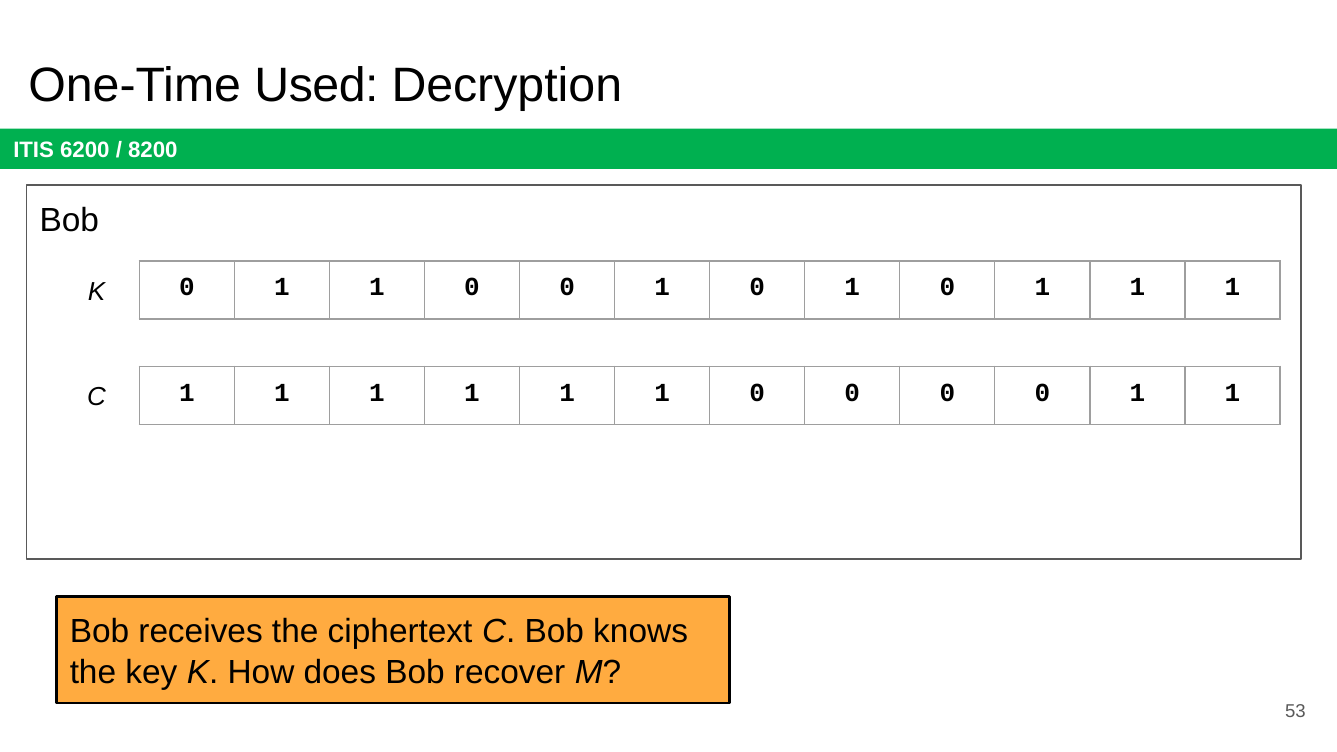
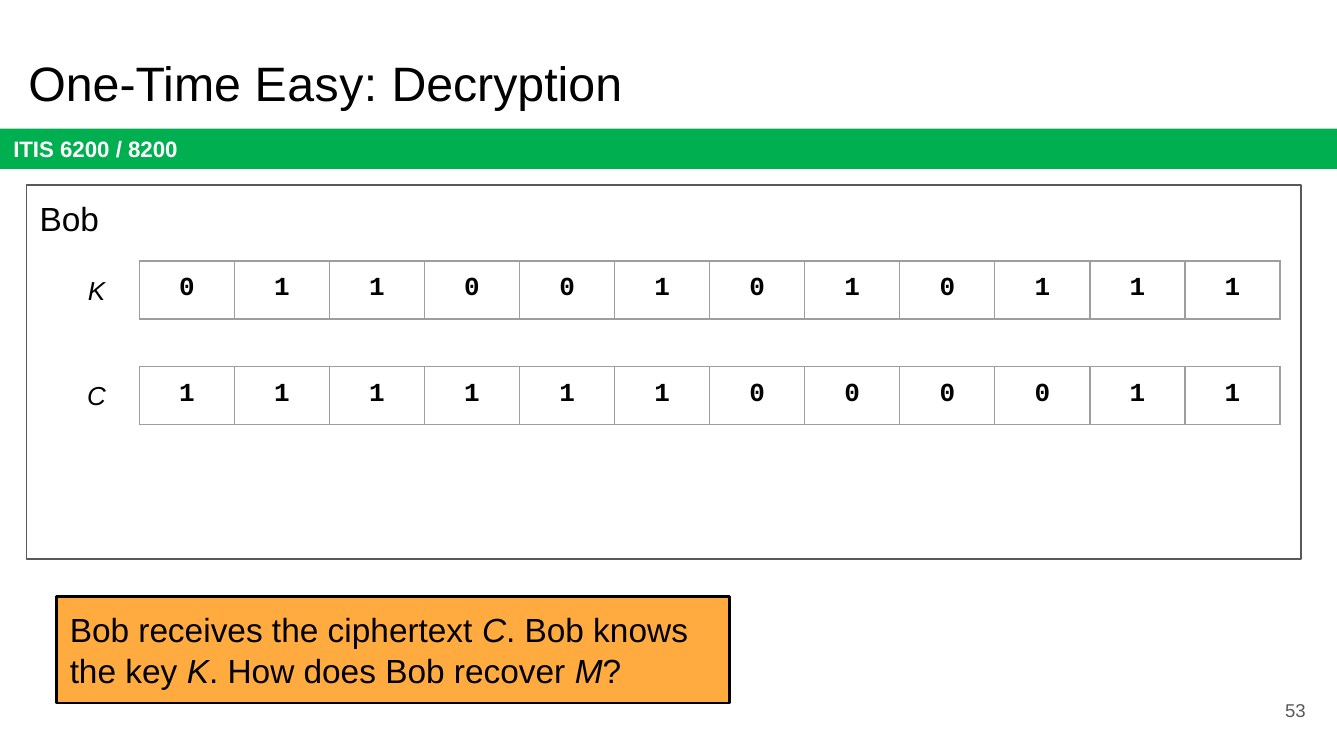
Used: Used -> Easy (316, 85)
